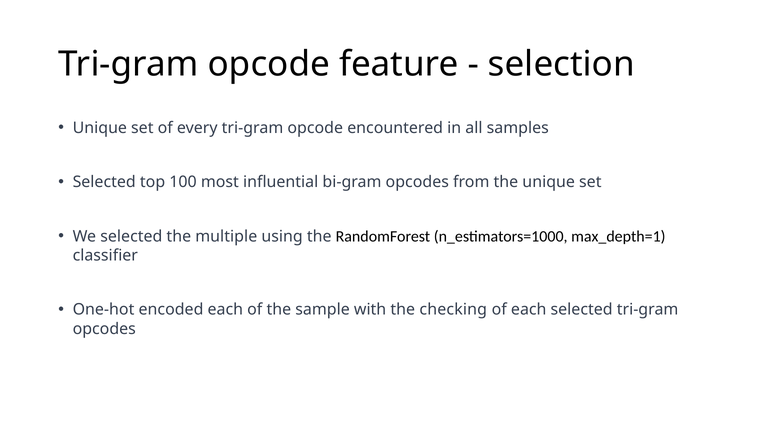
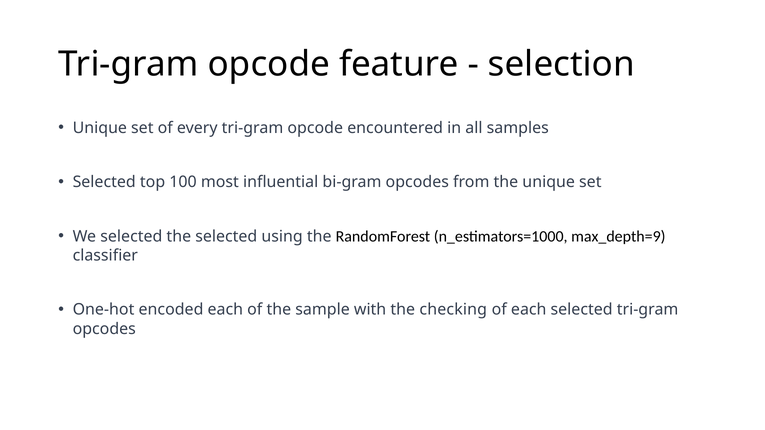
the multiple: multiple -> selected (226, 237)
max_depth=1: max_depth=1 -> max_depth=9 (618, 237)
